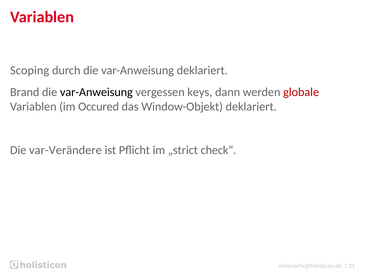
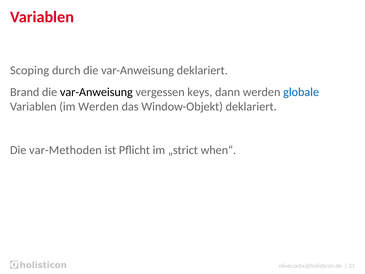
globale colour: red -> blue (301, 92)
im Occured: Occured -> Werden (98, 107)
var-Verändere: var-Verändere -> var-Methoden (65, 150)
check“: check“ -> when“ (218, 150)
